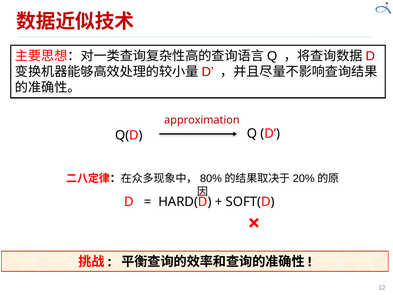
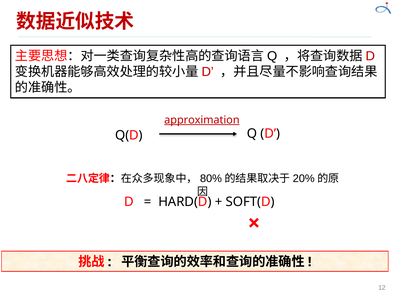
approximation underline: none -> present (202, 120)
